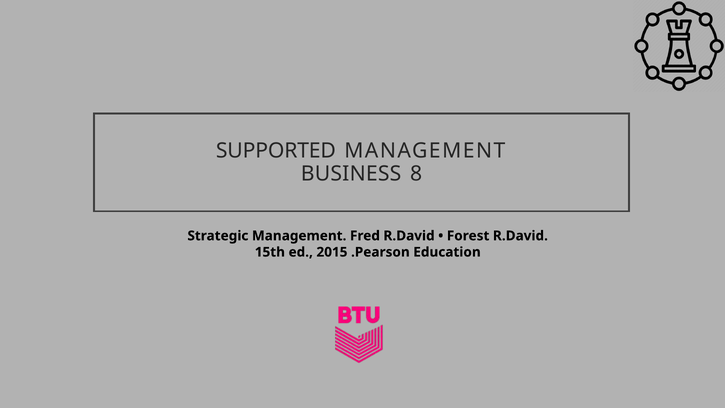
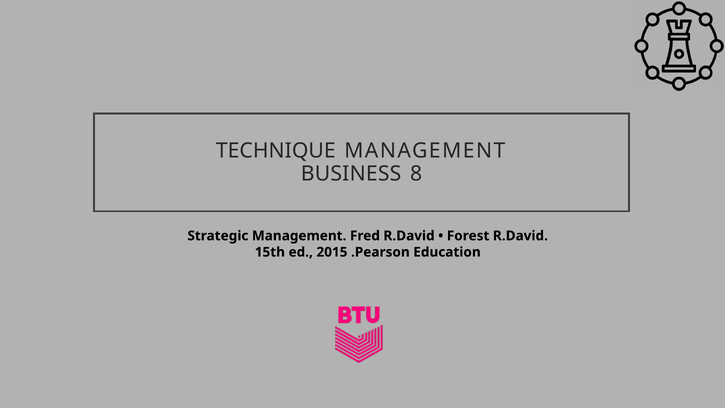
SUPPORTED: SUPPORTED -> TECHNIQUE (276, 151)
